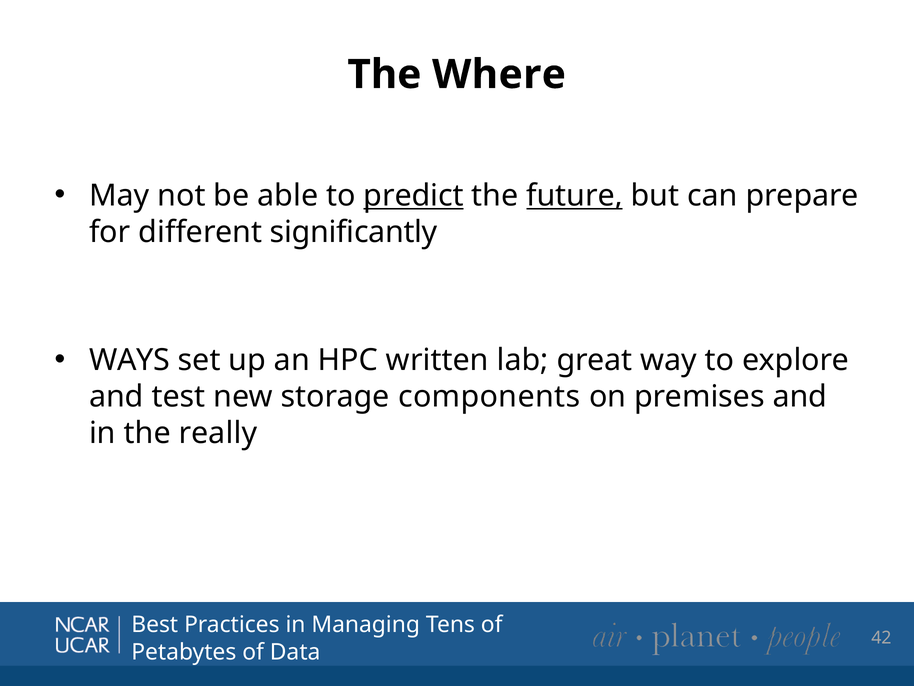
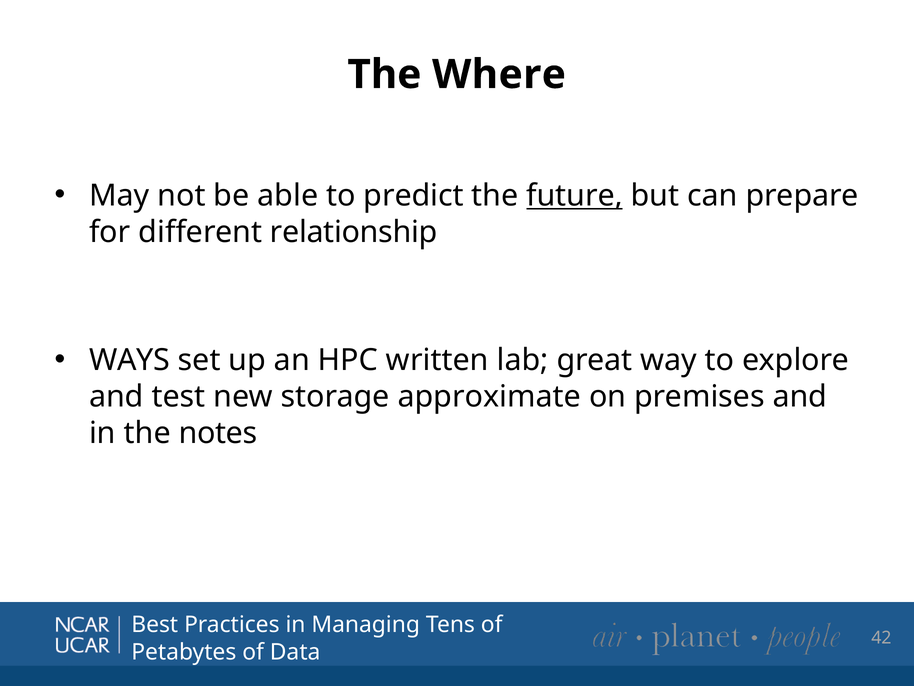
predict underline: present -> none (414, 195)
significantly: significantly -> relationship (354, 232)
components: components -> approximate (489, 396)
really: really -> notes (218, 433)
